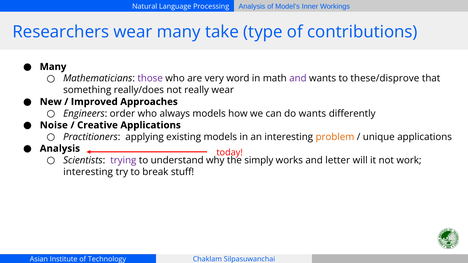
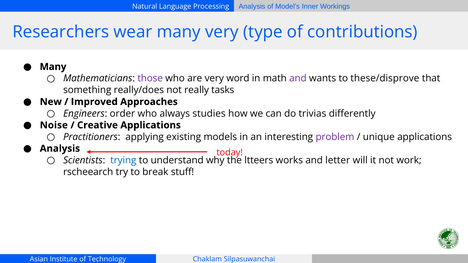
many take: take -> very (222, 32)
really wear: wear -> tasks (223, 90)
always models: models -> studies (209, 114)
do wants: wants -> trivias (312, 114)
problem colour: orange -> purple (335, 137)
trying colour: purple -> blue (123, 160)
simply: simply -> ltteers (259, 160)
interesting: interesting -> rscheearch (88, 172)
